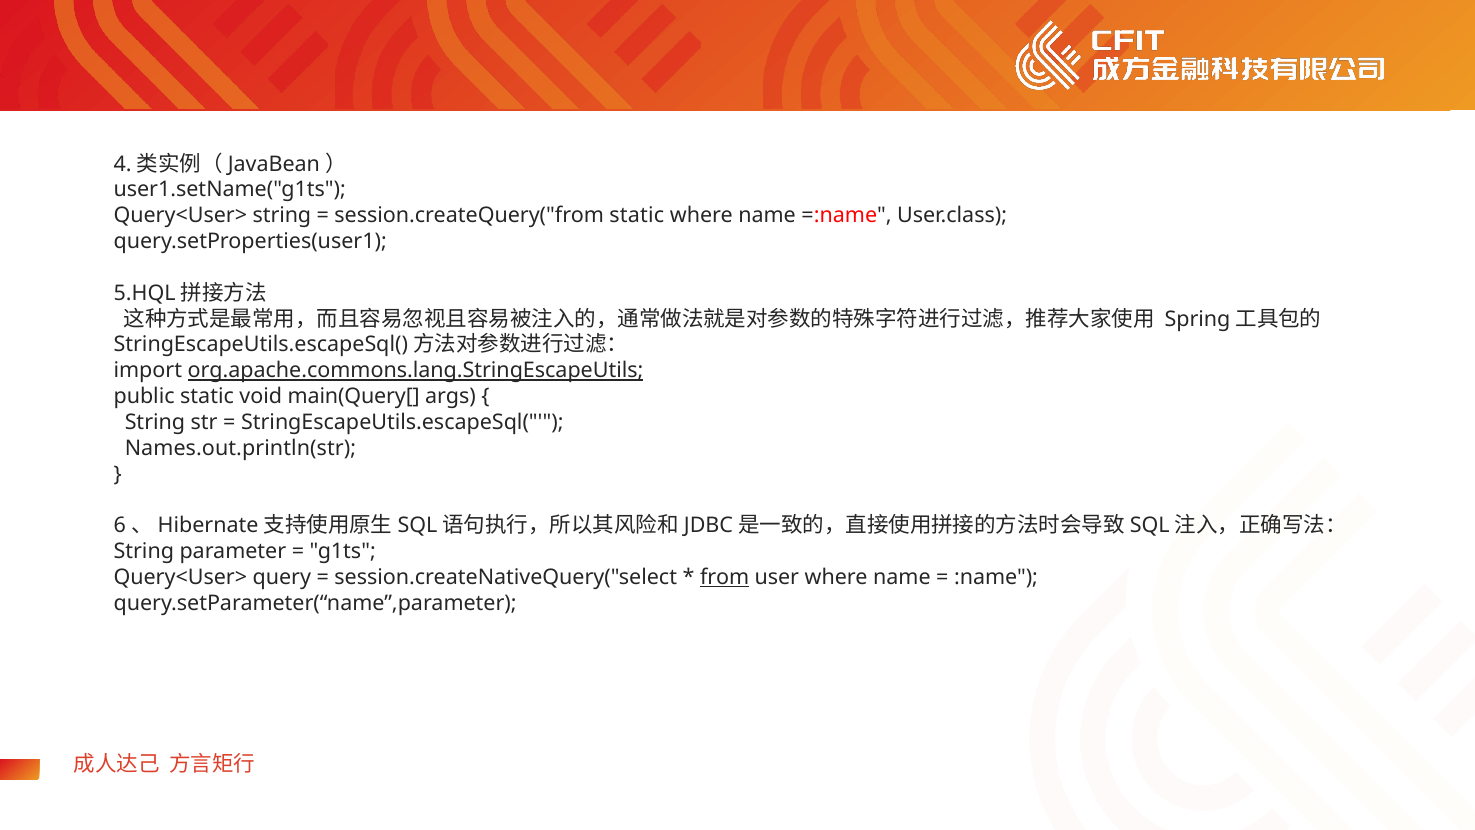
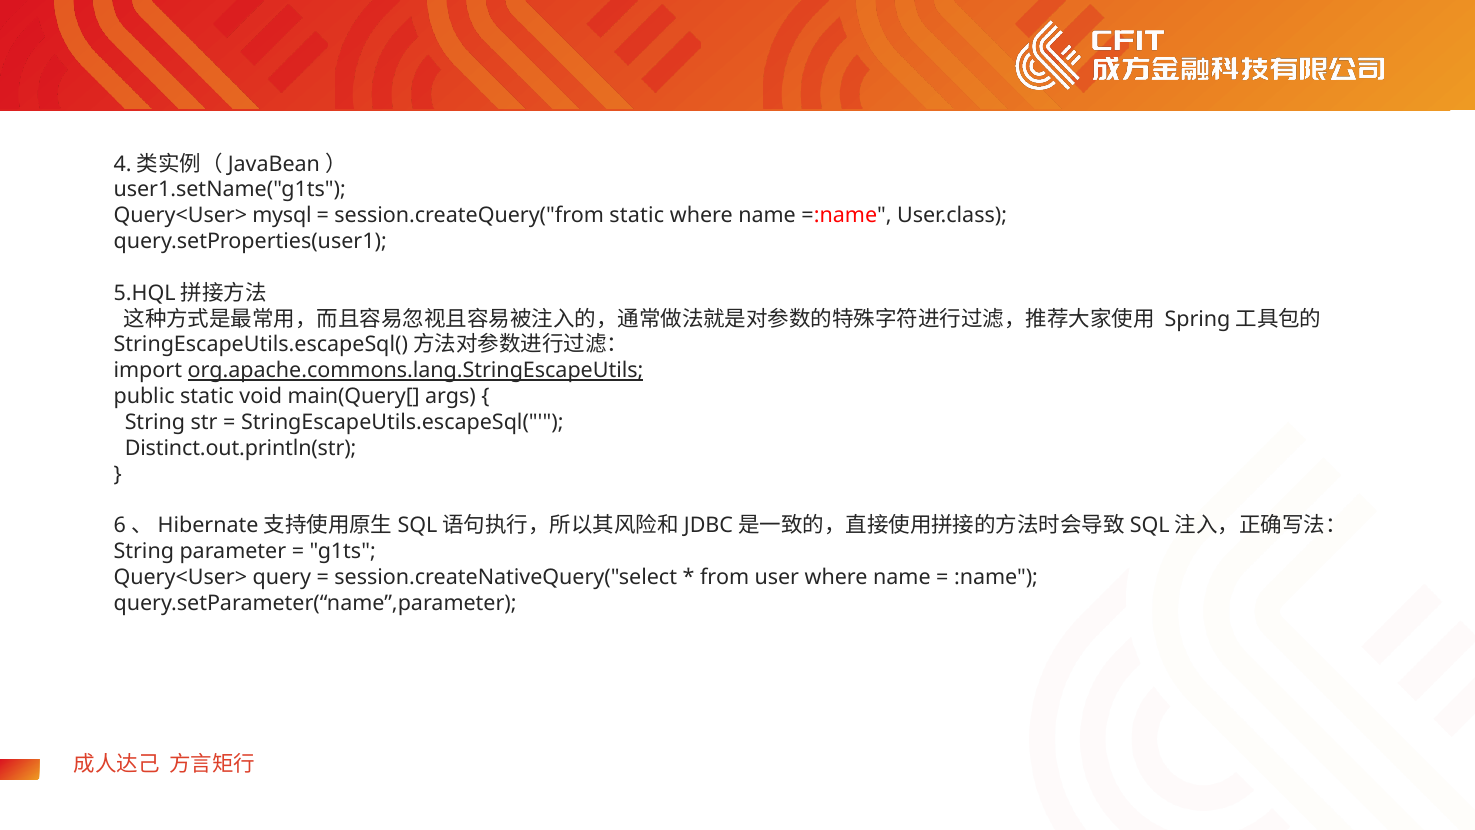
Query<User> string: string -> mysql (282, 216)
Names.out.println(str: Names.out.println(str -> Distinct.out.println(str (241, 448)
from underline: present -> none (725, 577)
